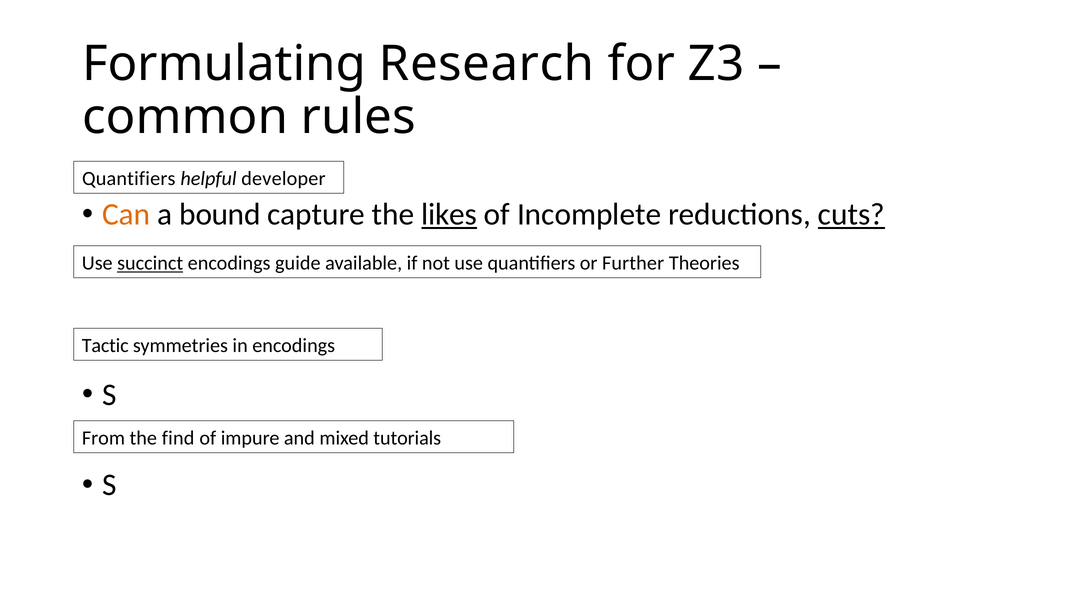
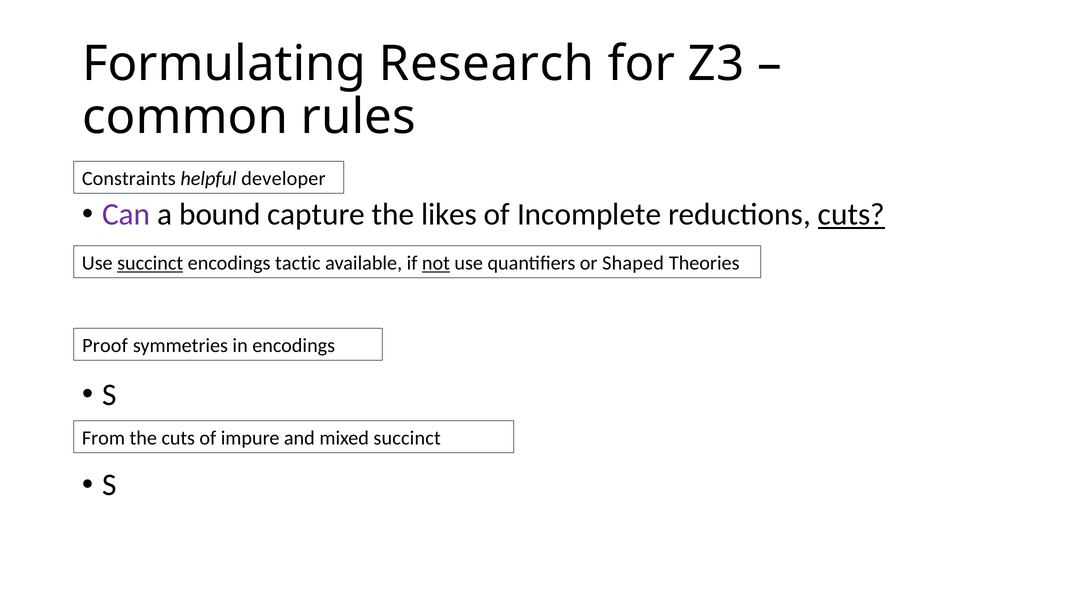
Quantifiers: Quantifiers -> Constraints (129, 179)
Can colour: orange -> purple (126, 215)
likes underline: present -> none (449, 215)
guide: guide -> tactic (298, 263)
not underline: none -> present (436, 263)
Further: Further -> Shaped (633, 263)
Tactic: Tactic -> Proof (105, 346)
the find: find -> cuts (178, 438)
mixed tutorials: tutorials -> succinct (407, 438)
